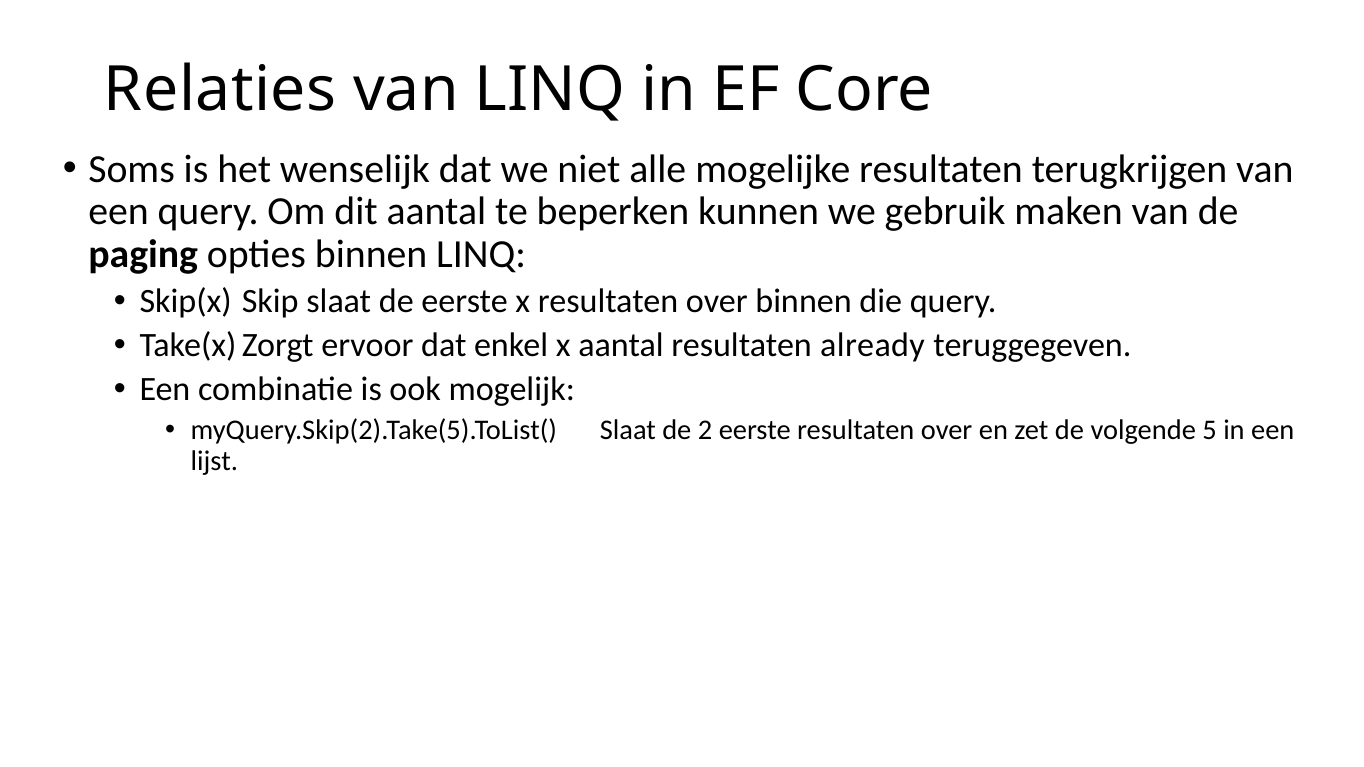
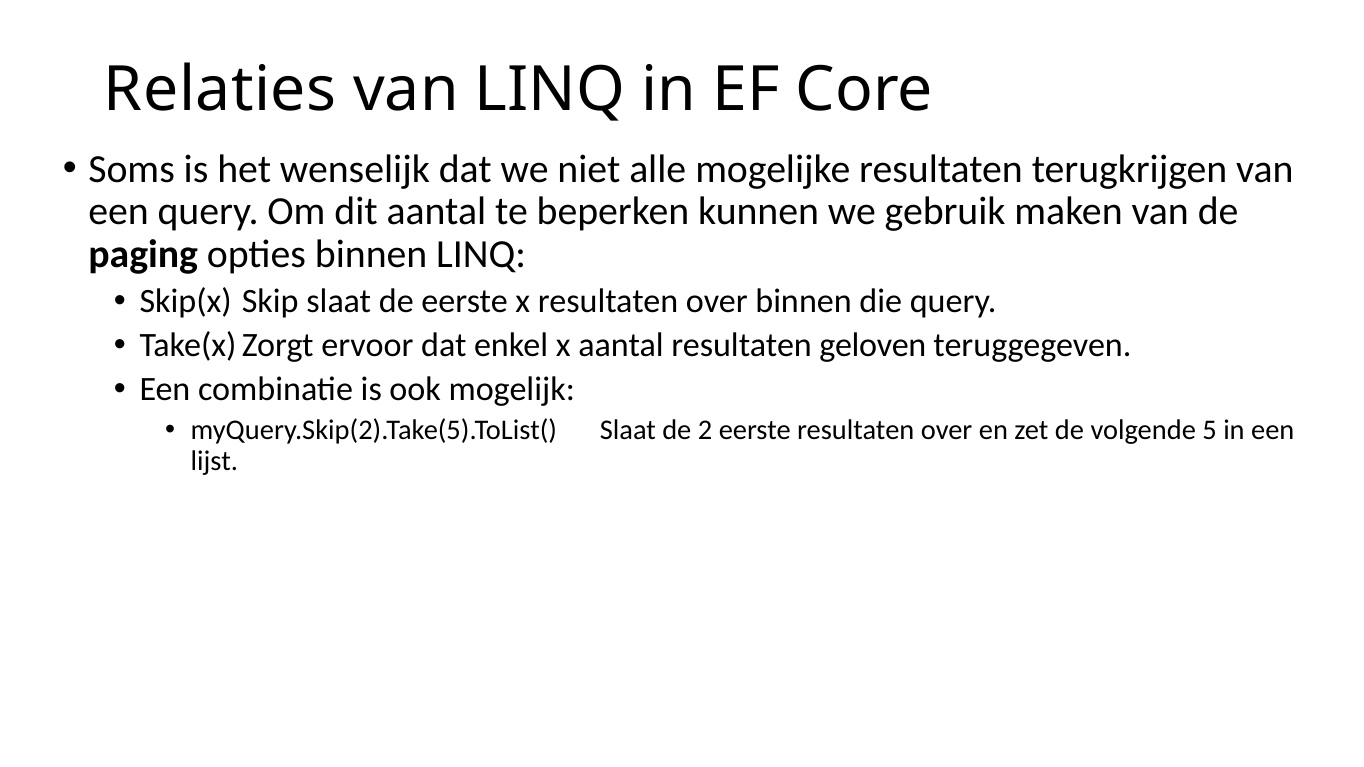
already: already -> geloven (873, 346)
